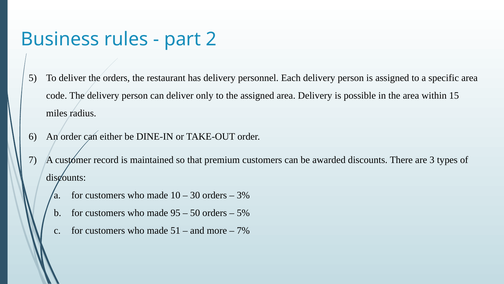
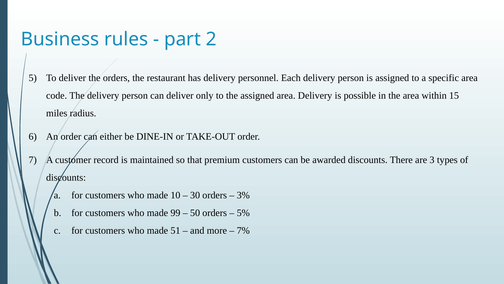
95: 95 -> 99 (175, 213)
